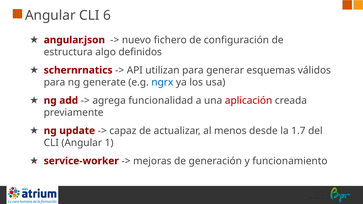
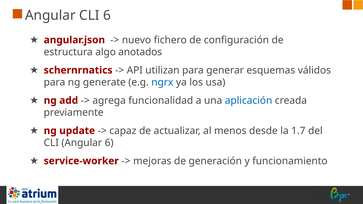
definidos: definidos -> anotados (140, 52)
aplicación colour: red -> blue (249, 101)
Angular 1: 1 -> 6 (109, 143)
